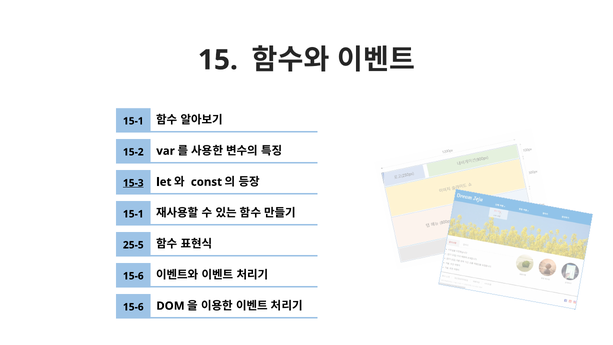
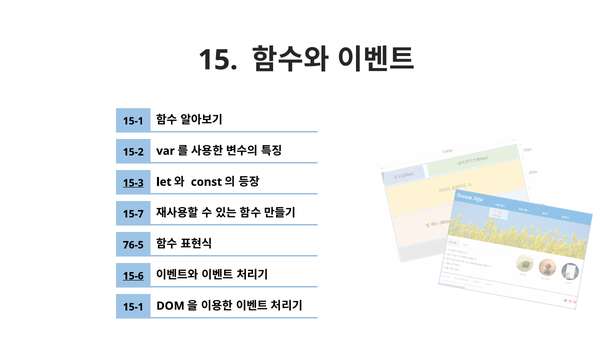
15-1: 15-1 -> 15-7 (133, 214)
25-5: 25-5 -> 76-5 (133, 245)
15-6 underline: none -> present (133, 276)
15-6: 15-6 -> 15-1 (133, 307)
